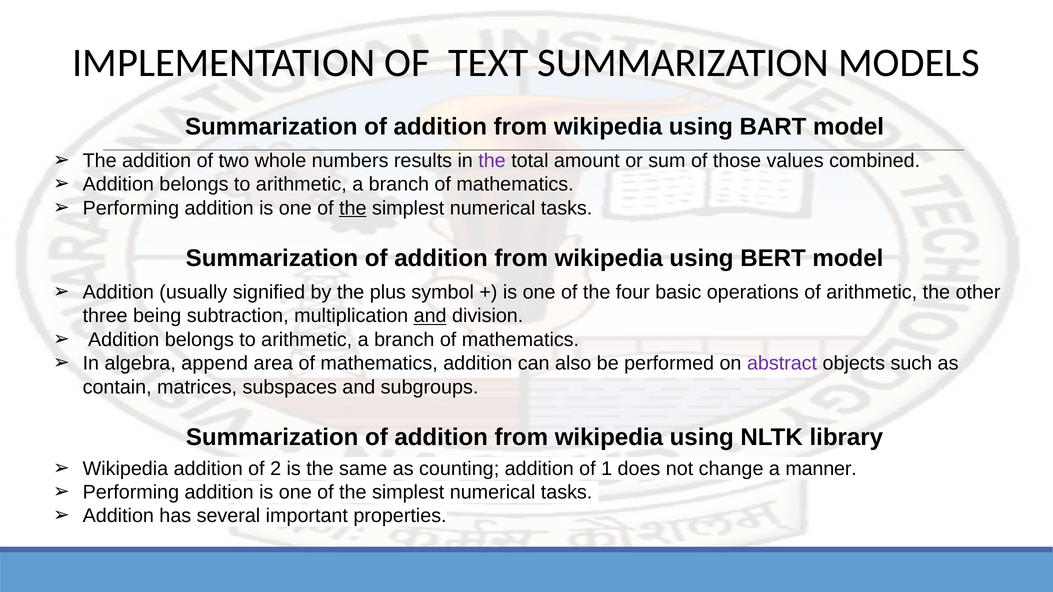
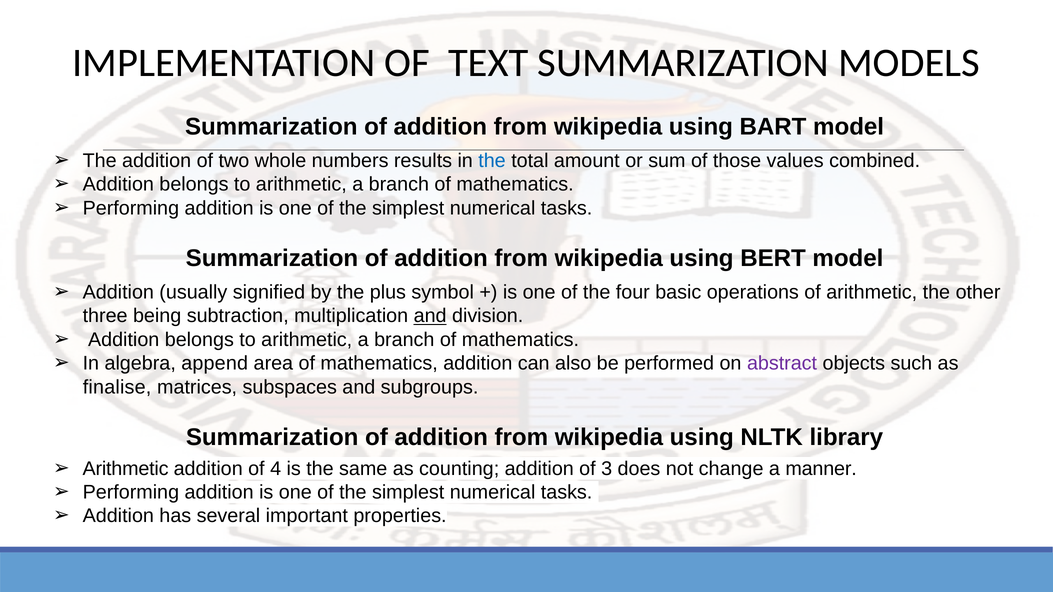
the colour: purple -> blue (492, 161)
the underline: present -> none (353, 208)
contain: contain -> finalise (117, 387)
Wikipedia: Wikipedia -> Arithmetic (126, 469)
2: 2 -> 4 (276, 469)
1: 1 -> 3 (607, 469)
